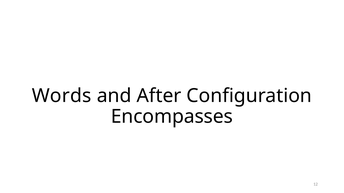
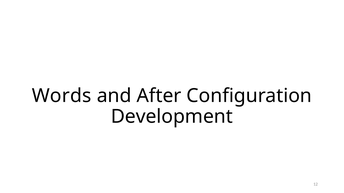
Encompasses: Encompasses -> Development (172, 117)
